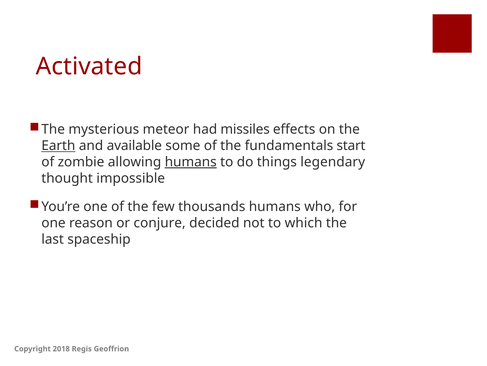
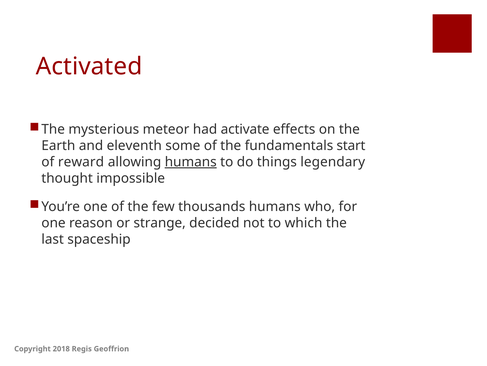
missiles: missiles -> activate (245, 129)
Earth underline: present -> none (58, 145)
available: available -> eleventh (134, 145)
zombie: zombie -> reward (81, 162)
conjure: conjure -> strange (160, 223)
